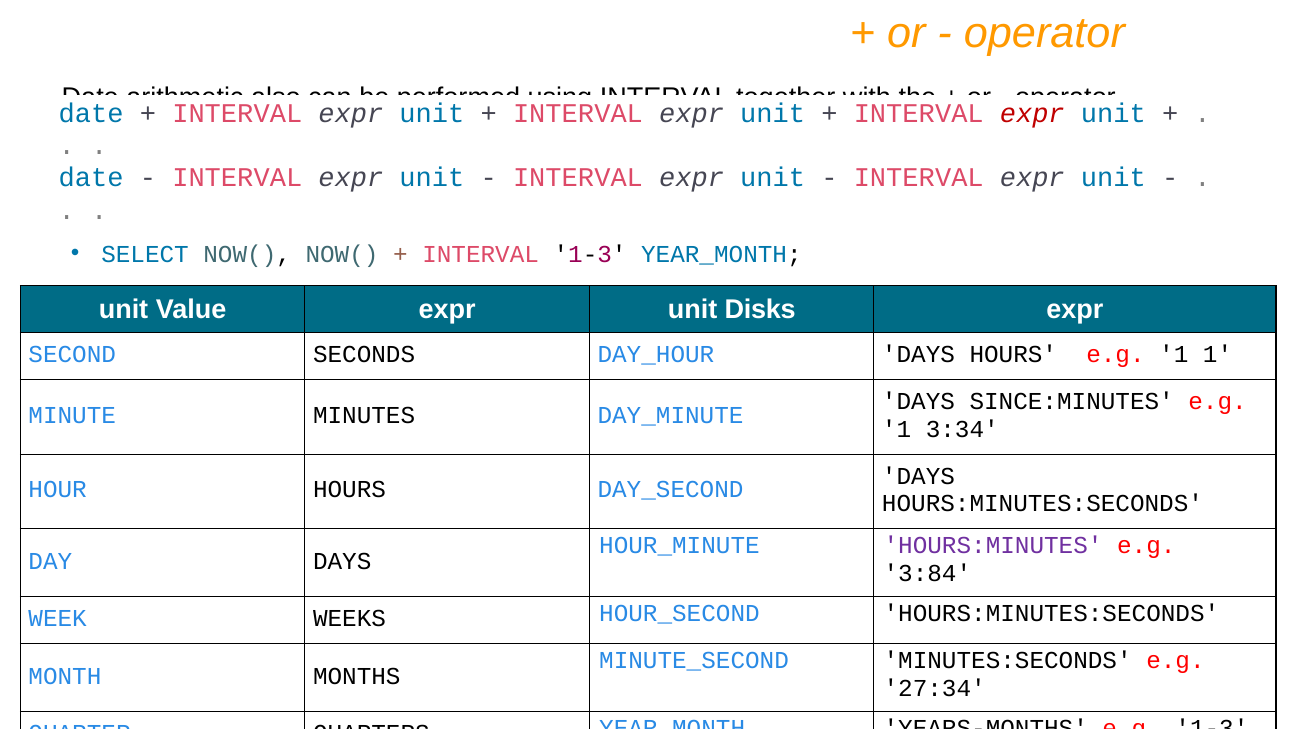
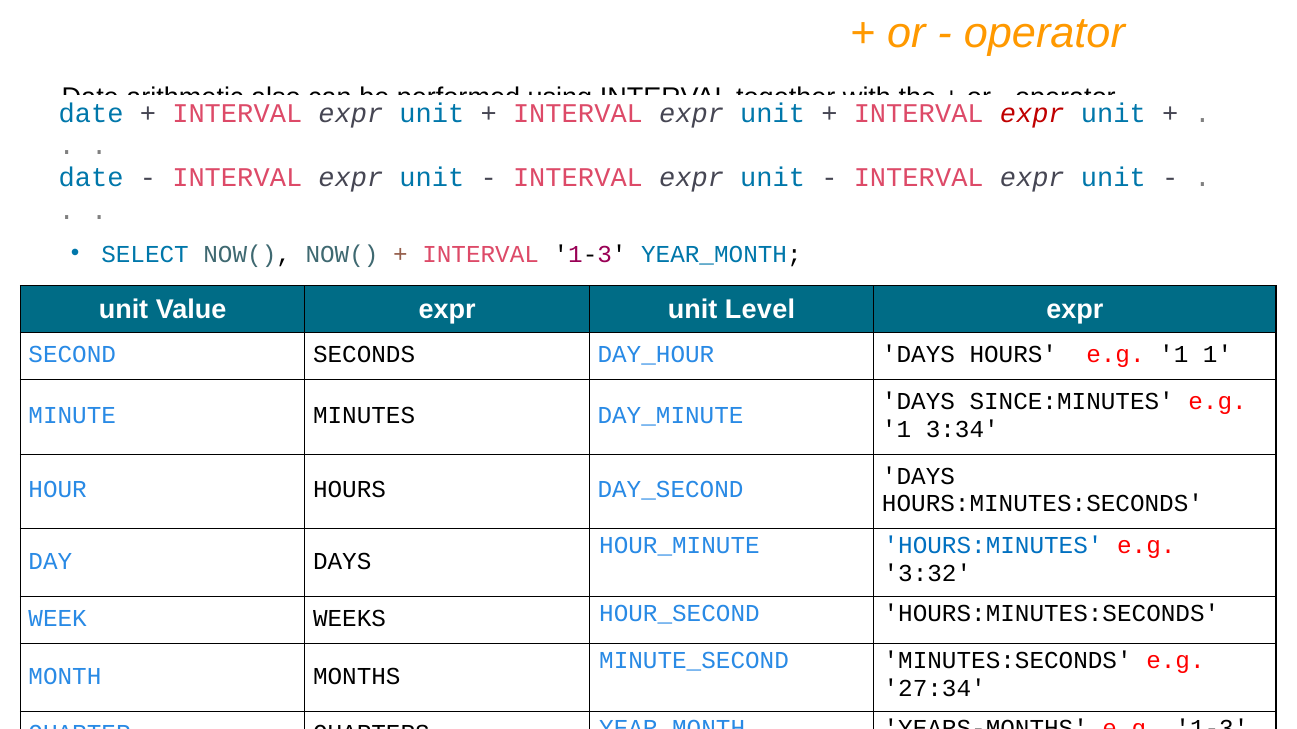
Disks: Disks -> Level (760, 310)
HOURS:MINUTES colour: purple -> blue (993, 546)
3:84: 3:84 -> 3:32 (927, 574)
